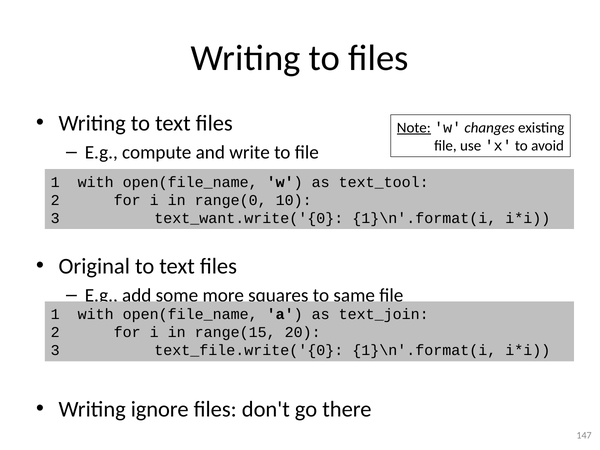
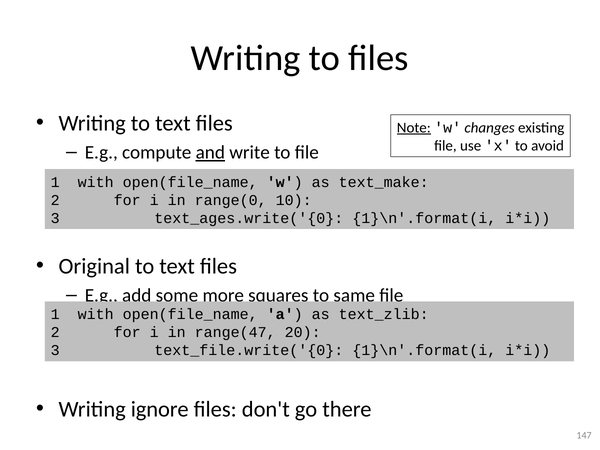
and underline: none -> present (210, 153)
text_tool: text_tool -> text_make (384, 182)
text_want.write('{0: text_want.write('{0 -> text_ages.write('{0 (249, 218)
text_join: text_join -> text_zlib (384, 314)
range(15: range(15 -> range(47 (235, 332)
